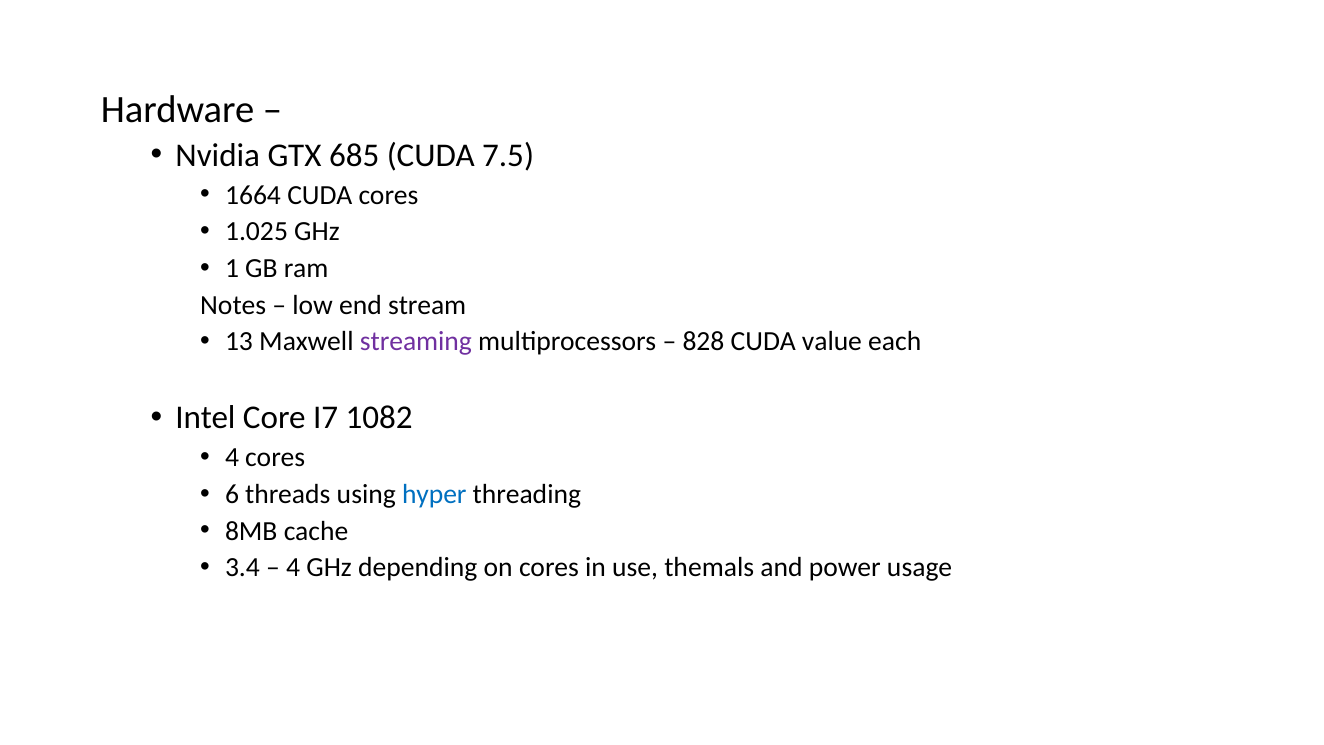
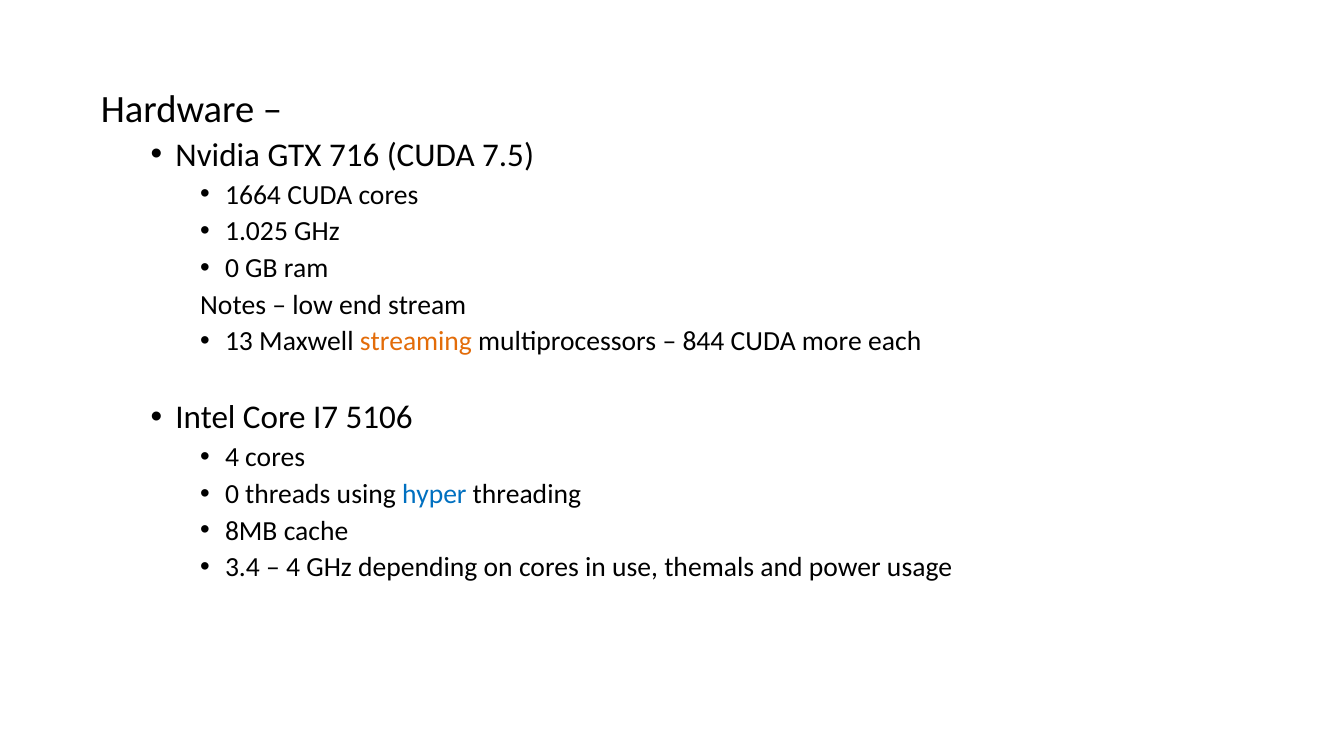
685: 685 -> 716 (354, 155)
1: 1 -> 0 (232, 268)
streaming colour: purple -> orange (416, 342)
828: 828 -> 844 (703, 342)
value: value -> more (832, 342)
1082: 1082 -> 5106 (379, 418)
6: 6 -> 0 (232, 494)
